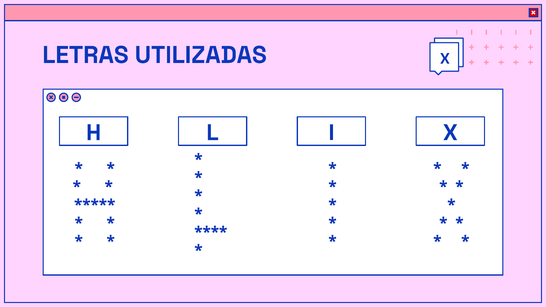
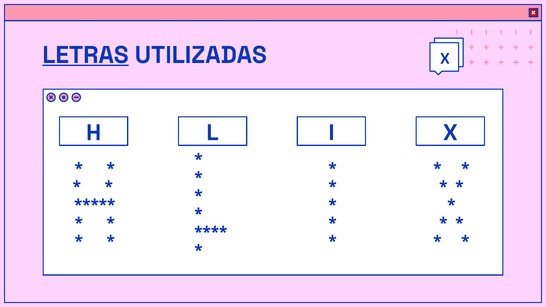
LETRAS underline: none -> present (85, 55)
